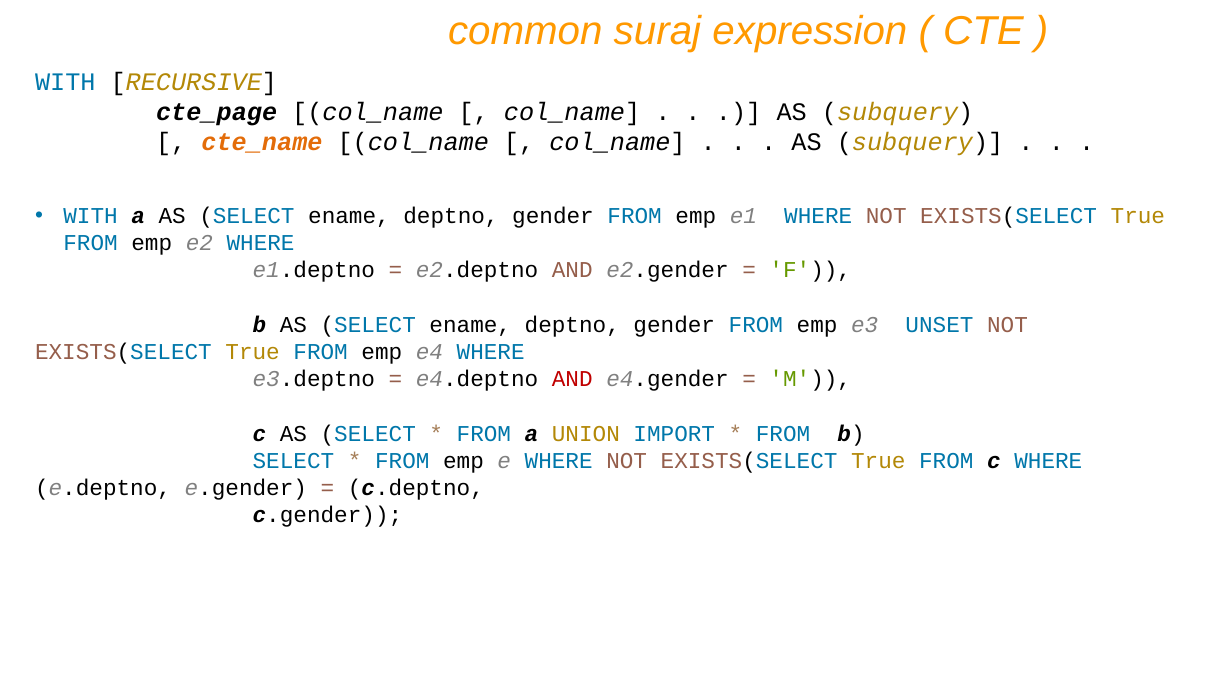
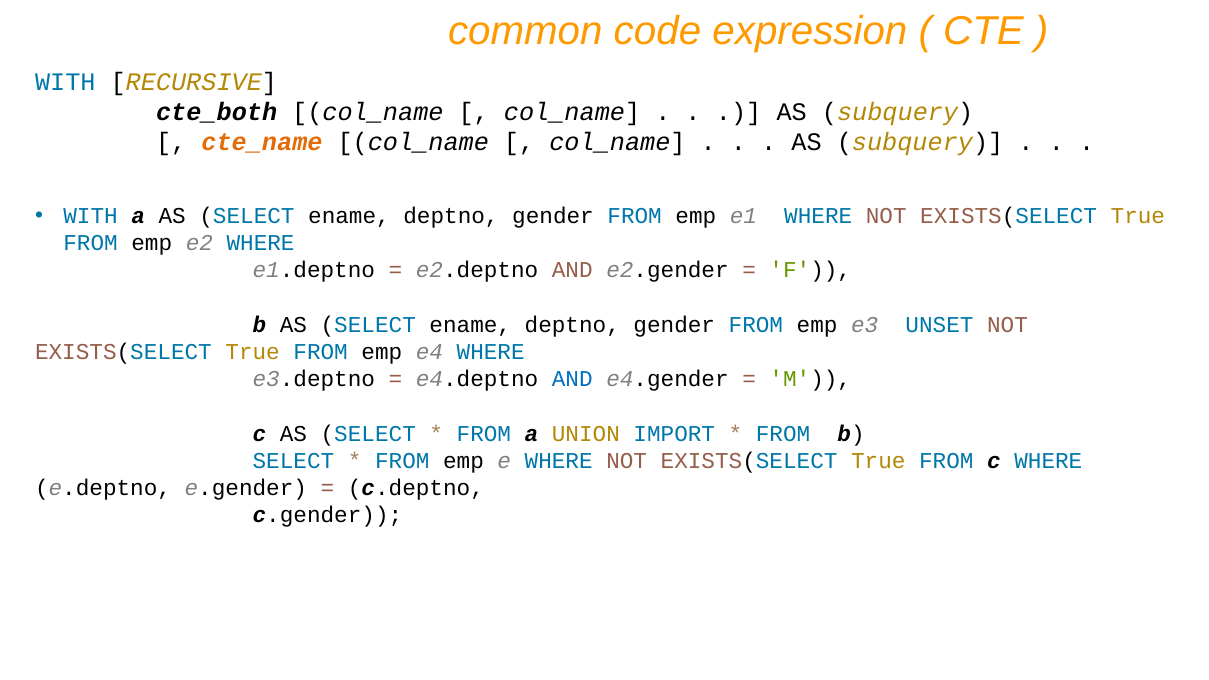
suraj: suraj -> code (657, 31)
cte_page: cte_page -> cte_both (217, 112)
AND colour: red -> blue (572, 379)
